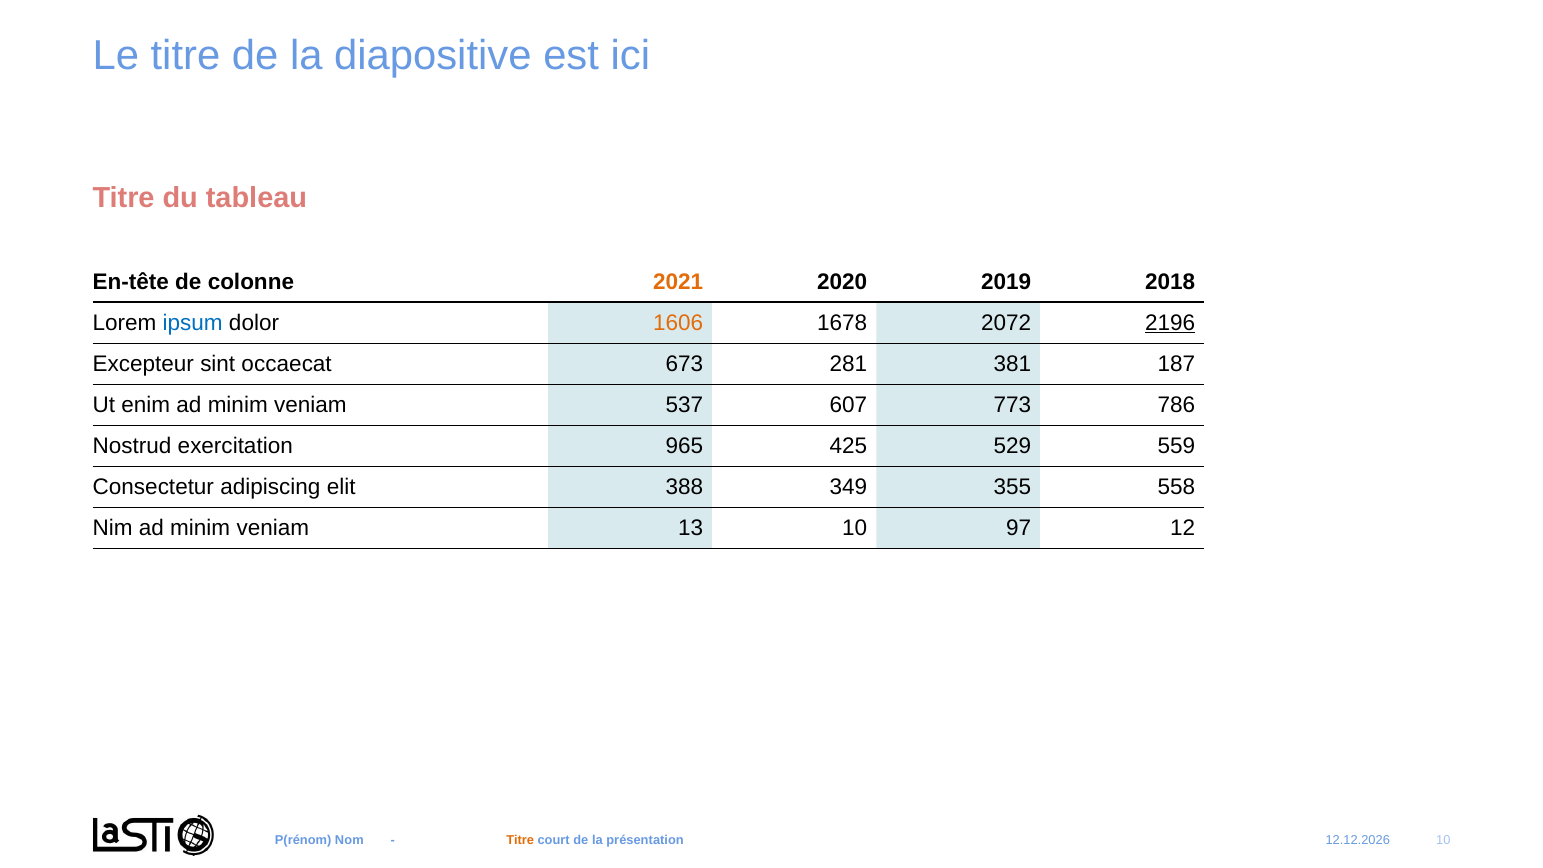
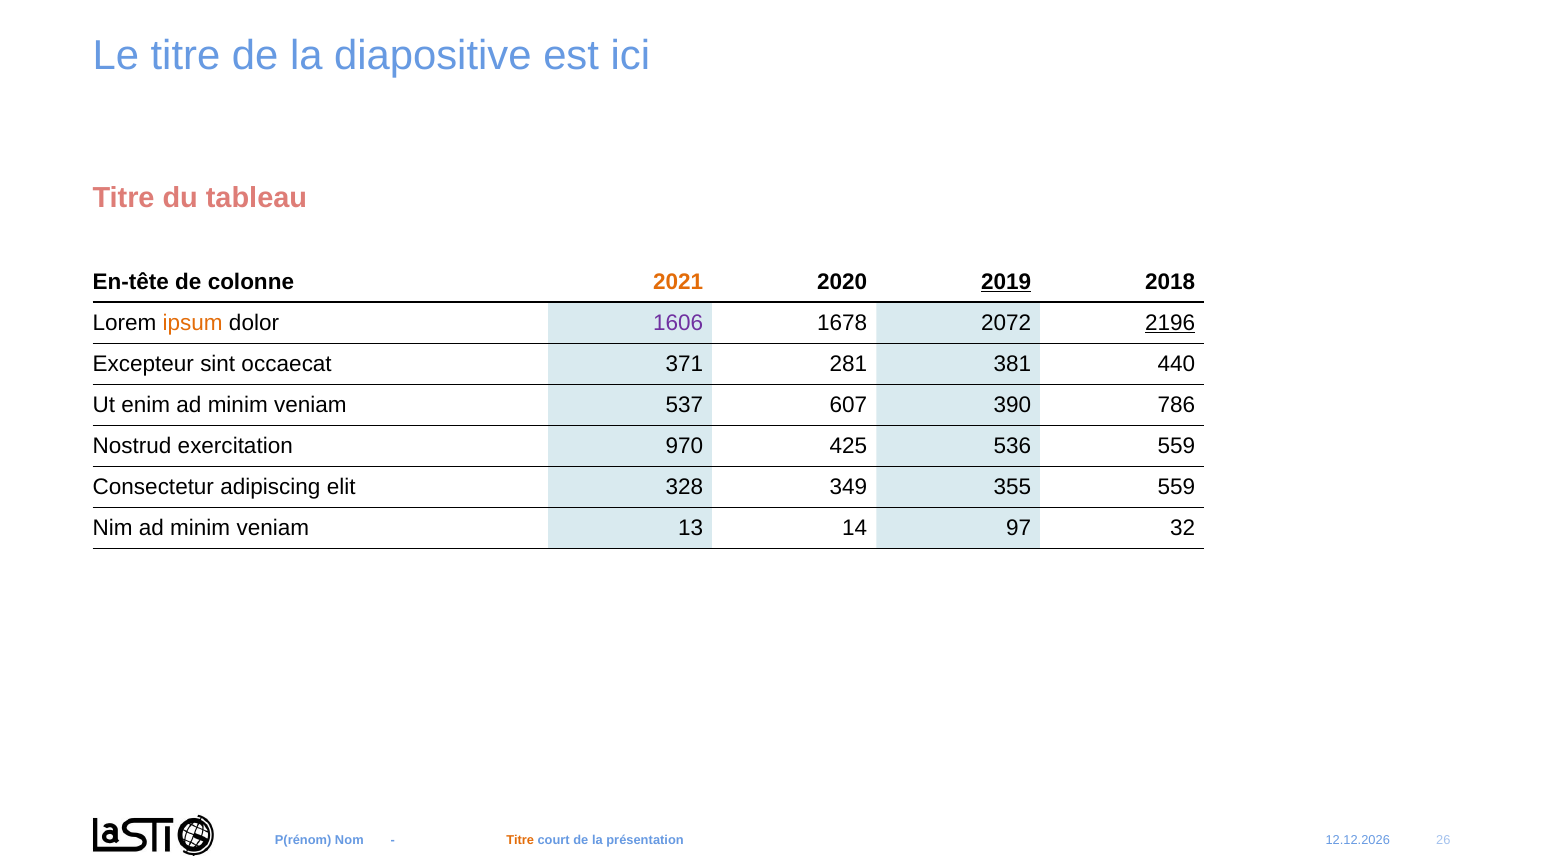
2019 underline: none -> present (1006, 282)
ipsum colour: blue -> orange (193, 323)
1606 colour: orange -> purple (678, 323)
673: 673 -> 371 (684, 364)
187: 187 -> 440 (1176, 364)
773: 773 -> 390 (1012, 405)
965: 965 -> 970 (684, 446)
529: 529 -> 536 (1012, 446)
388: 388 -> 328 (684, 487)
355 558: 558 -> 559 (1176, 487)
13 10: 10 -> 14 (855, 528)
12: 12 -> 32 (1183, 528)
présentation 10: 10 -> 26 (1443, 840)
